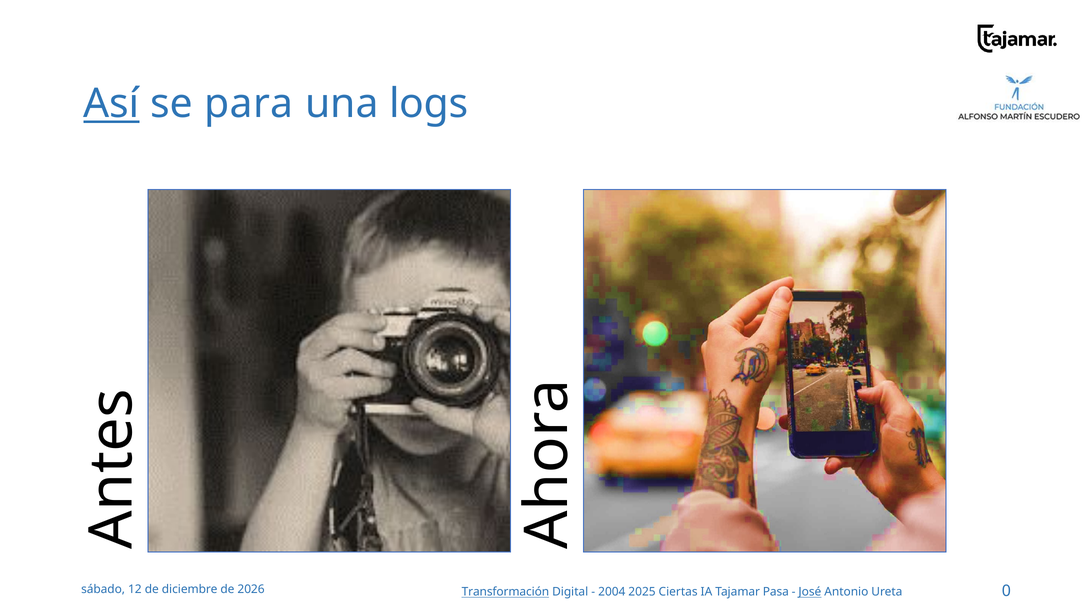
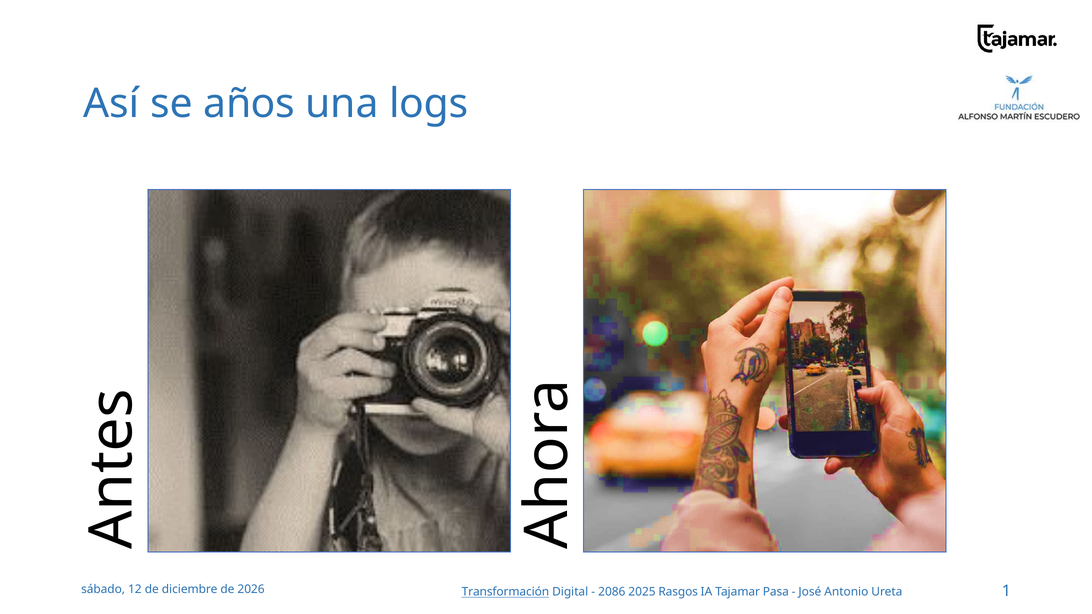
Así underline: present -> none (111, 104)
para: para -> años (249, 104)
2004: 2004 -> 2086 (612, 592)
Ciertas: Ciertas -> Rasgos (678, 592)
José underline: present -> none (810, 592)
0: 0 -> 1 (1006, 591)
